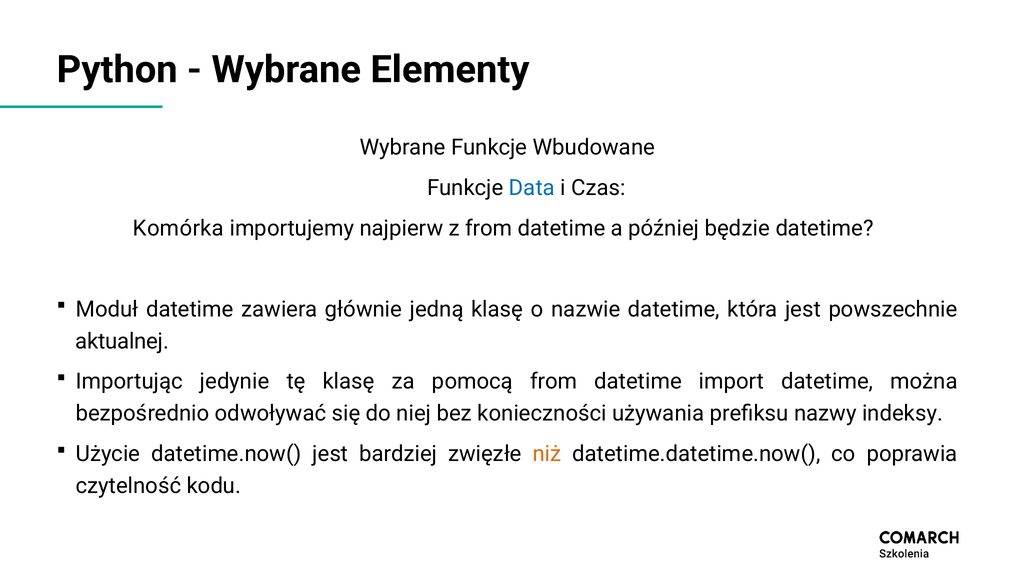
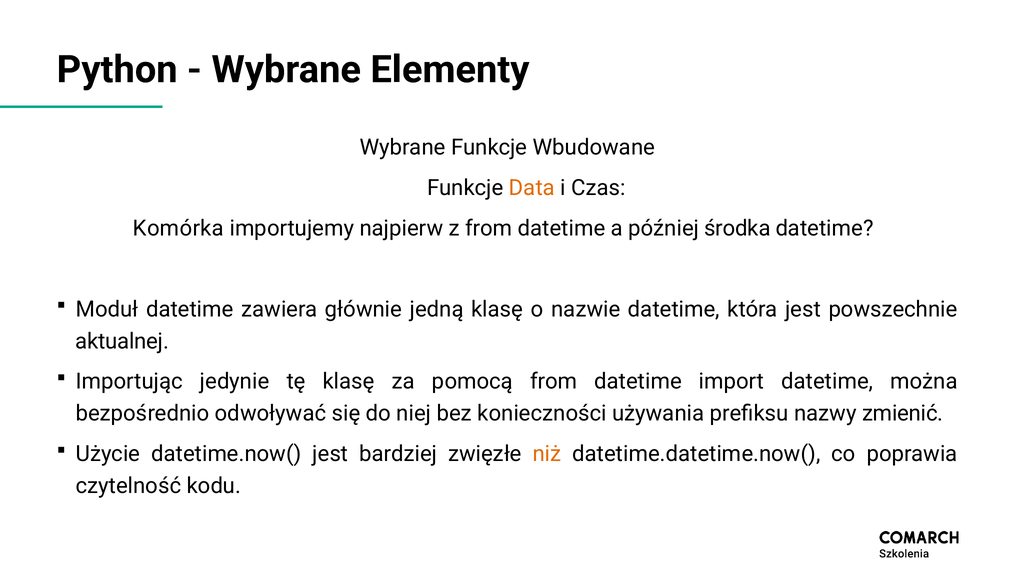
Data colour: blue -> orange (532, 188)
będzie: będzie -> środka (737, 228)
indeksy: indeksy -> zmienić (903, 413)
